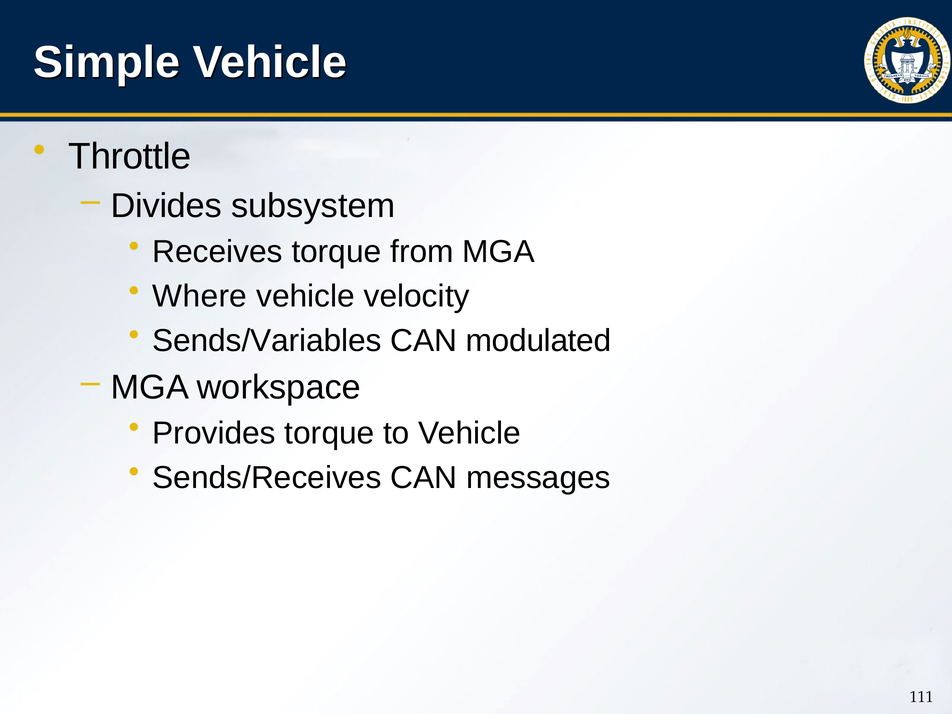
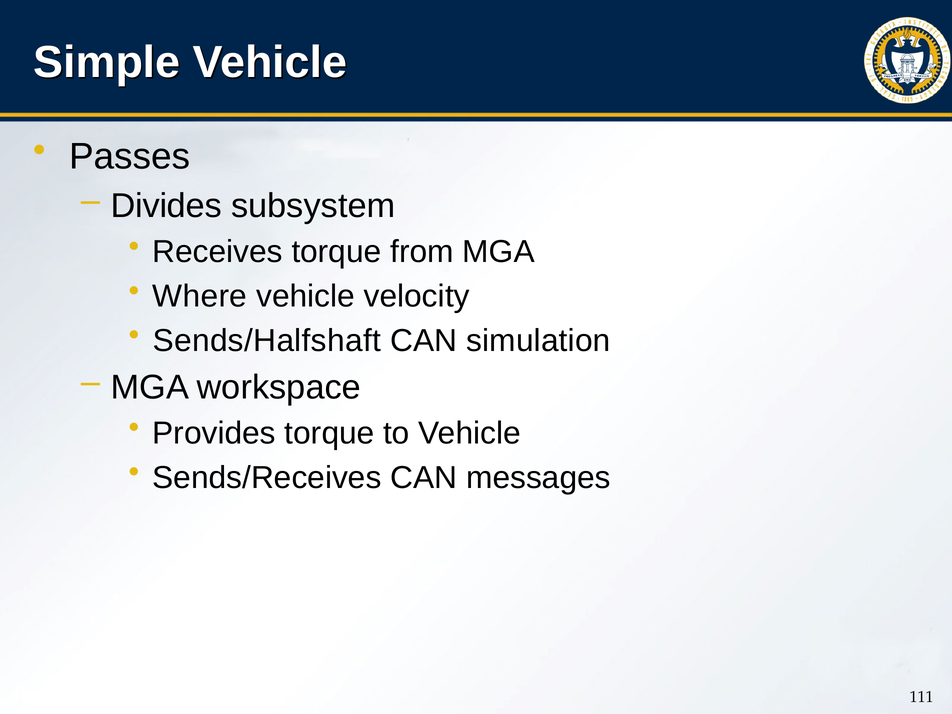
Throttle: Throttle -> Passes (130, 157)
Sends/Variables: Sends/Variables -> Sends/Halfshaft (267, 341)
modulated: modulated -> simulation (538, 341)
